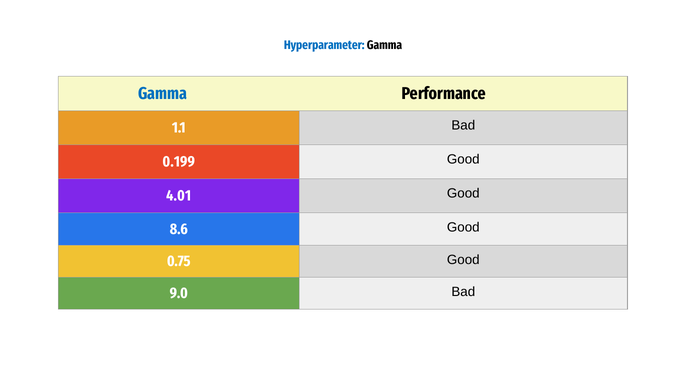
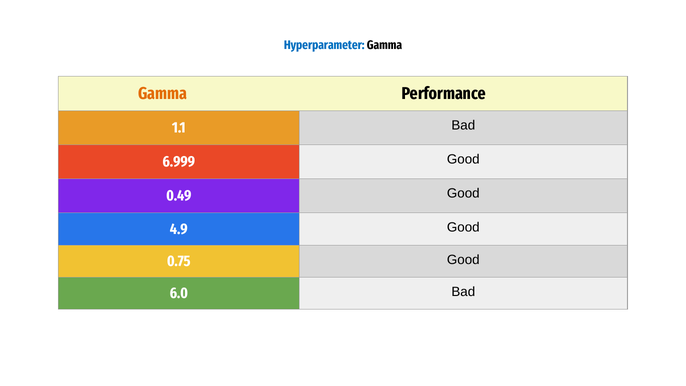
Gamma colour: blue -> orange (163, 94)
0.199: 0.199 -> 6.999 (179, 162)
4.01: 4.01 -> 0.49 (179, 196)
8.6: 8.6 -> 4.9 (179, 229)
9.0: 9.0 -> 6.0 (179, 293)
